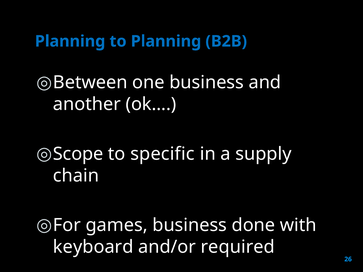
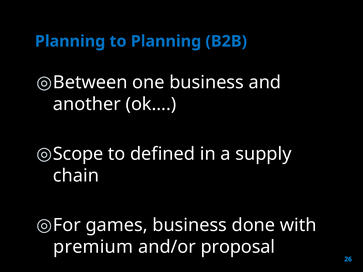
specific: specific -> defined (163, 154)
keyboard: keyboard -> premium (93, 247)
required: required -> proposal (238, 247)
